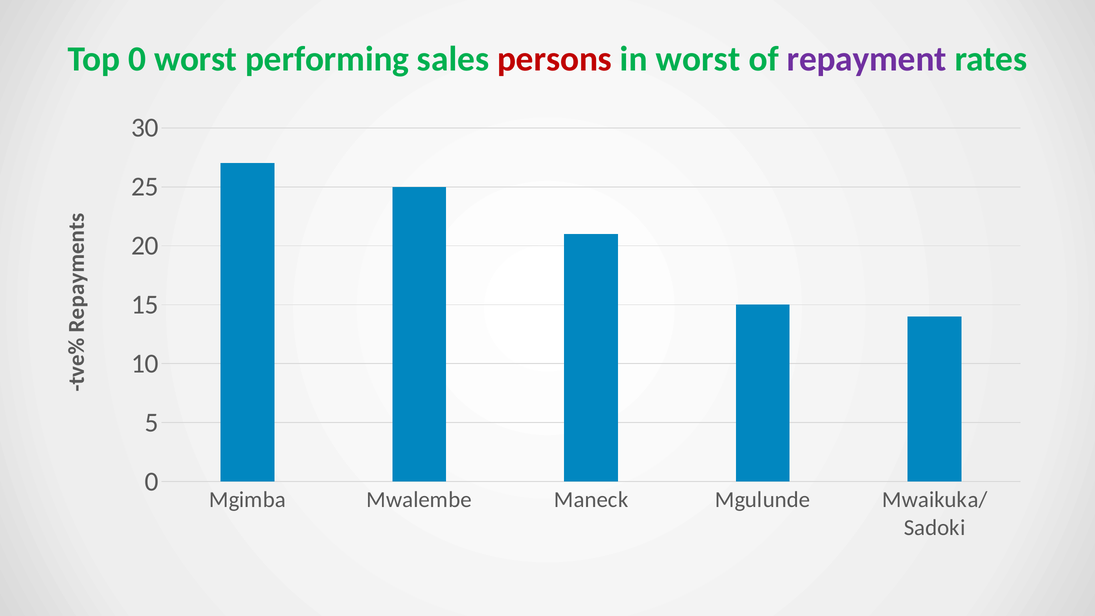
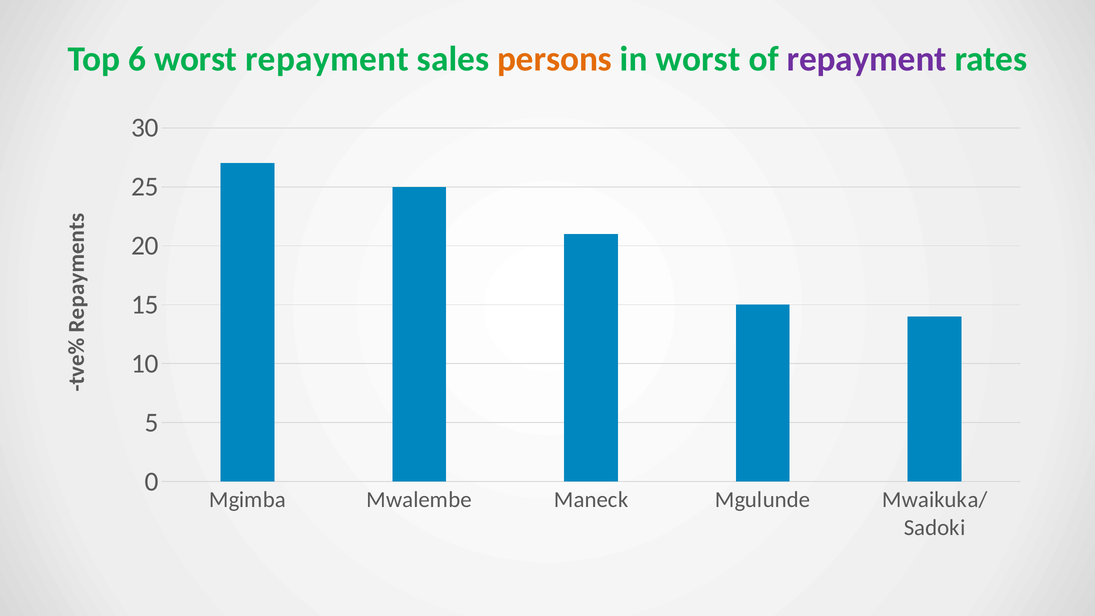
Top 0: 0 -> 6 (137, 59)
worst performing: performing -> repayment (327, 59)
persons colour: red -> orange (555, 59)
